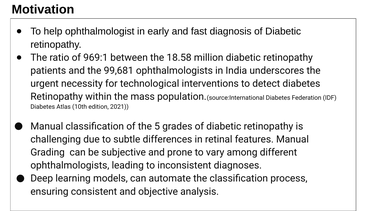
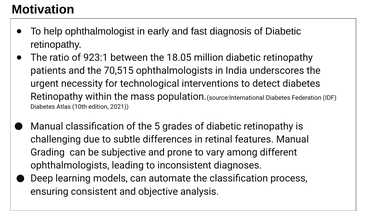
969:1: 969:1 -> 923:1 (96, 58)
18.58: 18.58 -> 18.05 (179, 58)
99,681: 99,681 -> 70,515 (119, 71)
